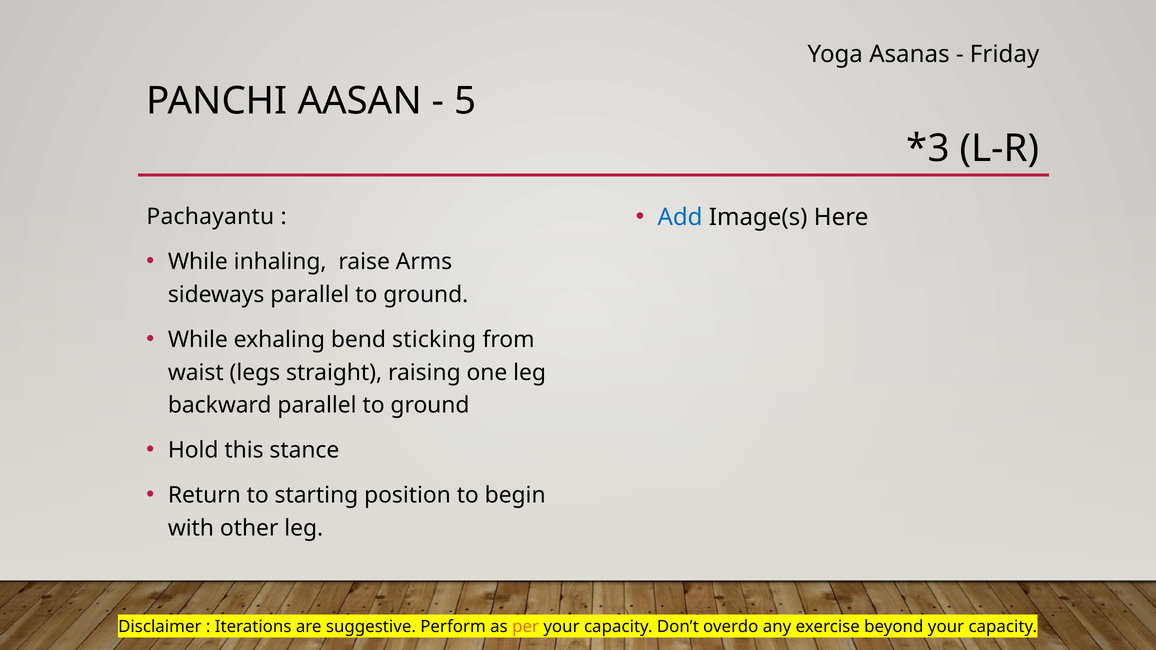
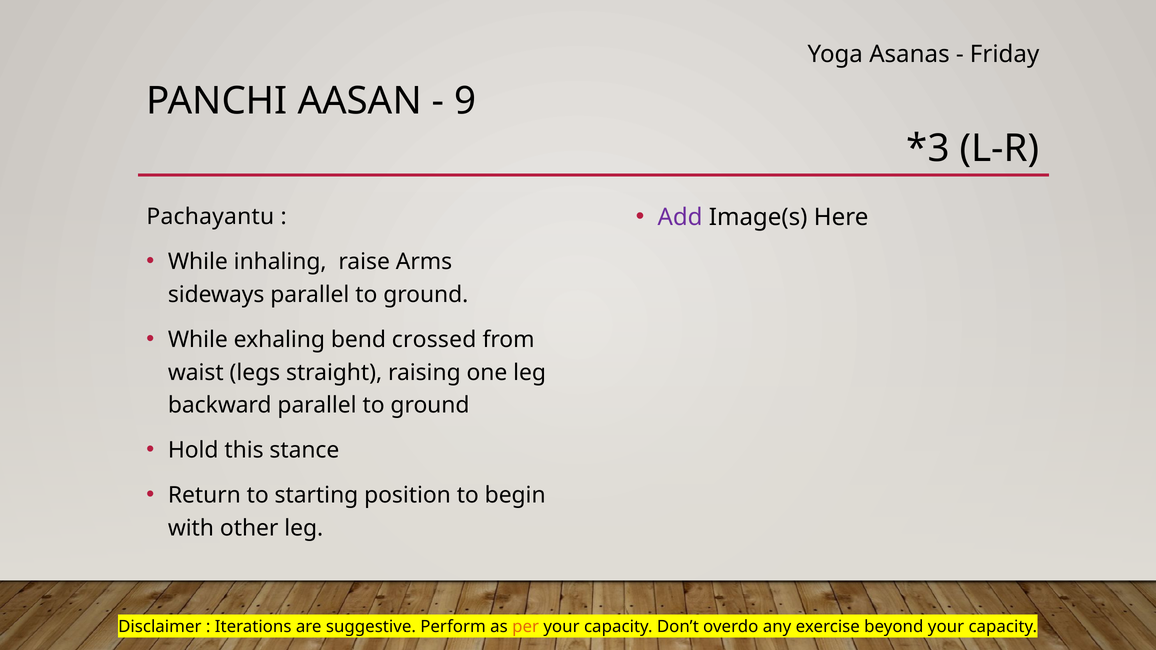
5: 5 -> 9 (465, 101)
Add colour: blue -> purple (680, 217)
sticking: sticking -> crossed (434, 340)
